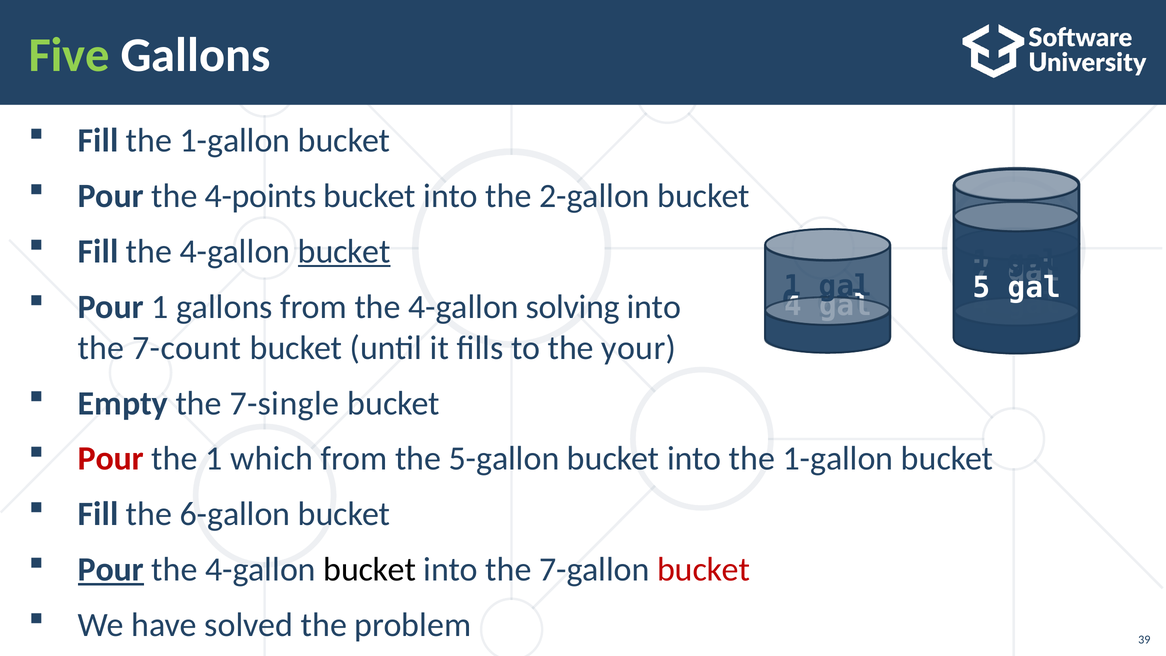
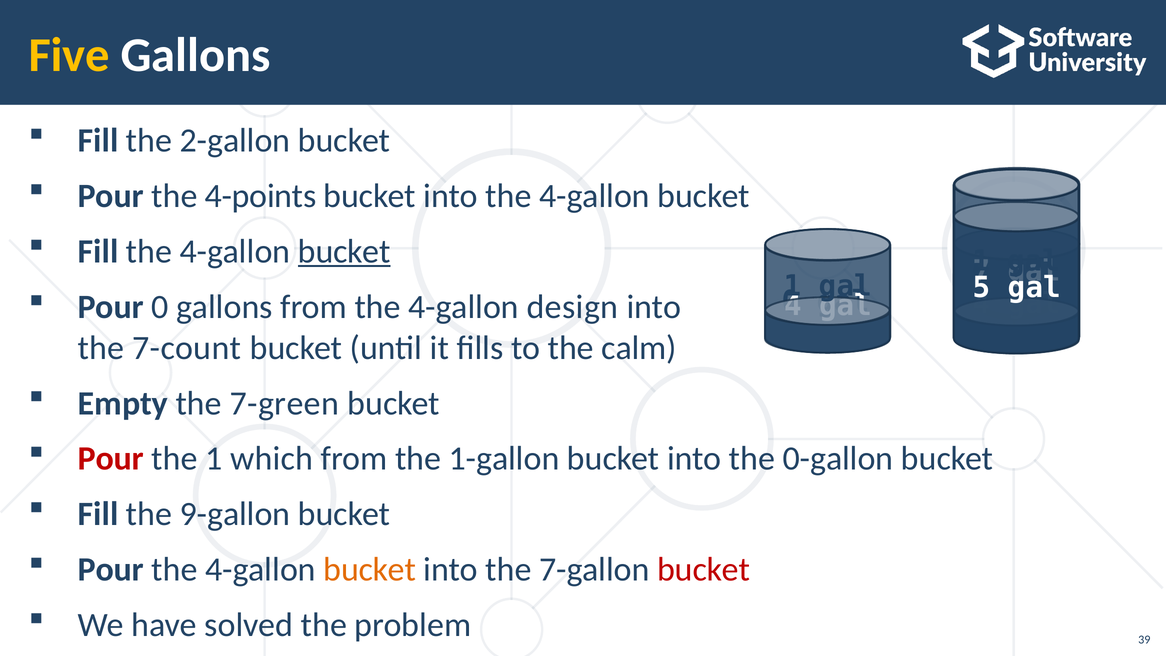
Five colour: light green -> yellow (69, 55)
Fill the 1-gallon: 1-gallon -> 2-gallon (235, 141)
into the 2-gallon: 2-gallon -> 4-gallon (594, 196)
Pour 1: 1 -> 0 (160, 307)
solving: solving -> design (572, 307)
your: your -> calm (639, 348)
7-single: 7-single -> 7-green (284, 403)
5-gallon: 5-gallon -> 1-gallon (504, 459)
into the 1-gallon: 1-gallon -> 0-gallon (838, 459)
6-gallon: 6-gallon -> 9-gallon (235, 514)
Pour underline: present -> none (111, 569)
bucket colour: black -> orange (370, 569)
